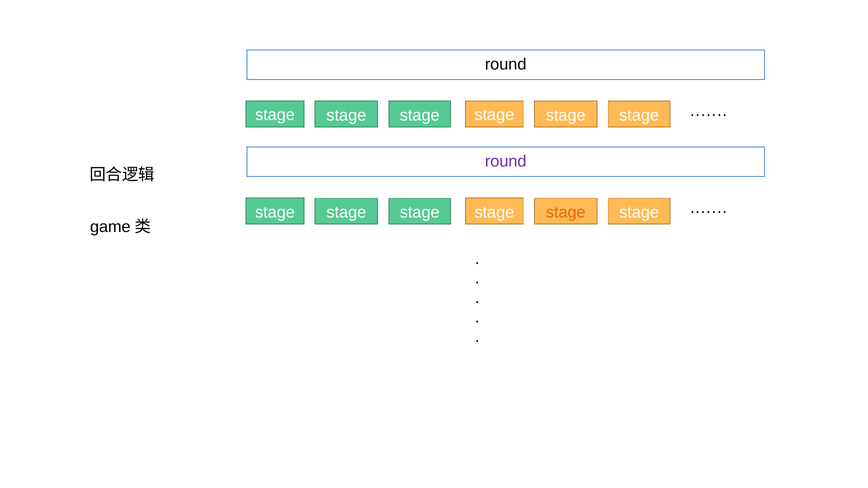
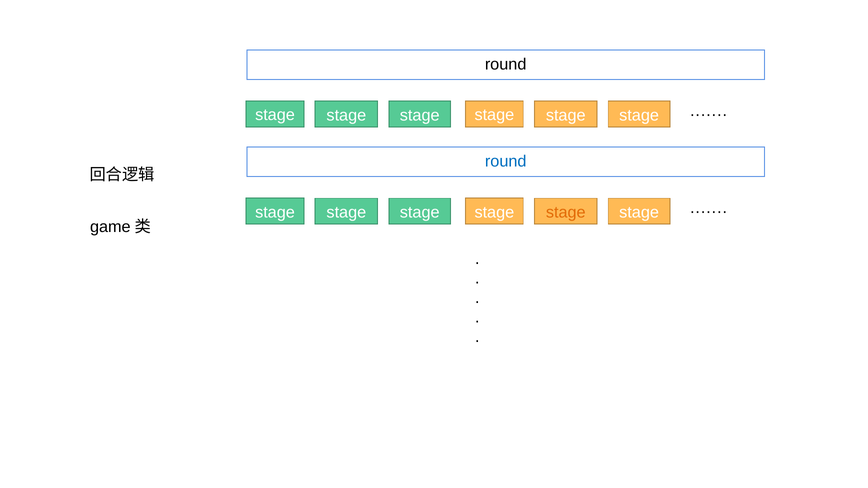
round colour: purple -> blue (506, 161)
